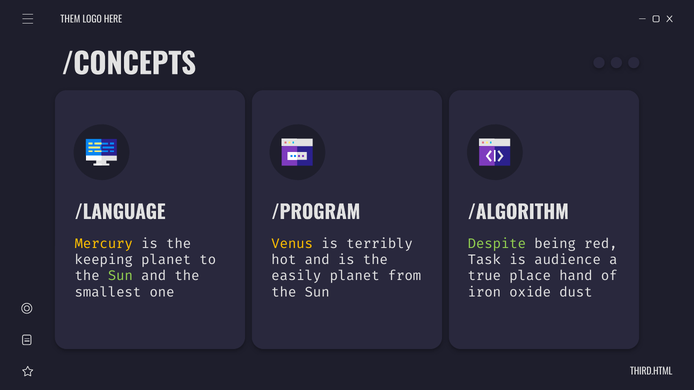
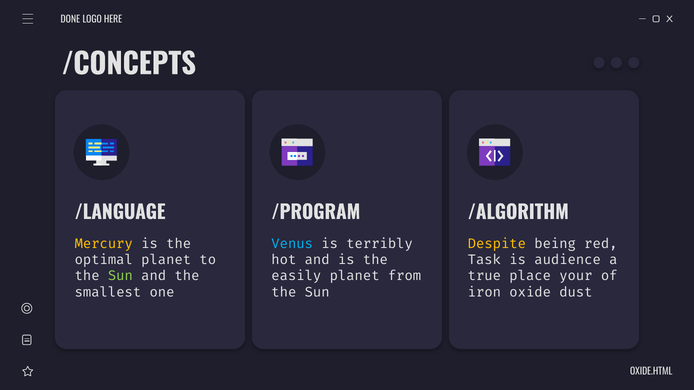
THEM: THEM -> DONE (70, 20)
Venus colour: yellow -> light blue (292, 244)
Despite colour: light green -> yellow (497, 244)
keeping: keeping -> optimal (104, 260)
hand: hand -> your (576, 276)
THIRD.HTML: THIRD.HTML -> OXIDE.HTML (651, 372)
